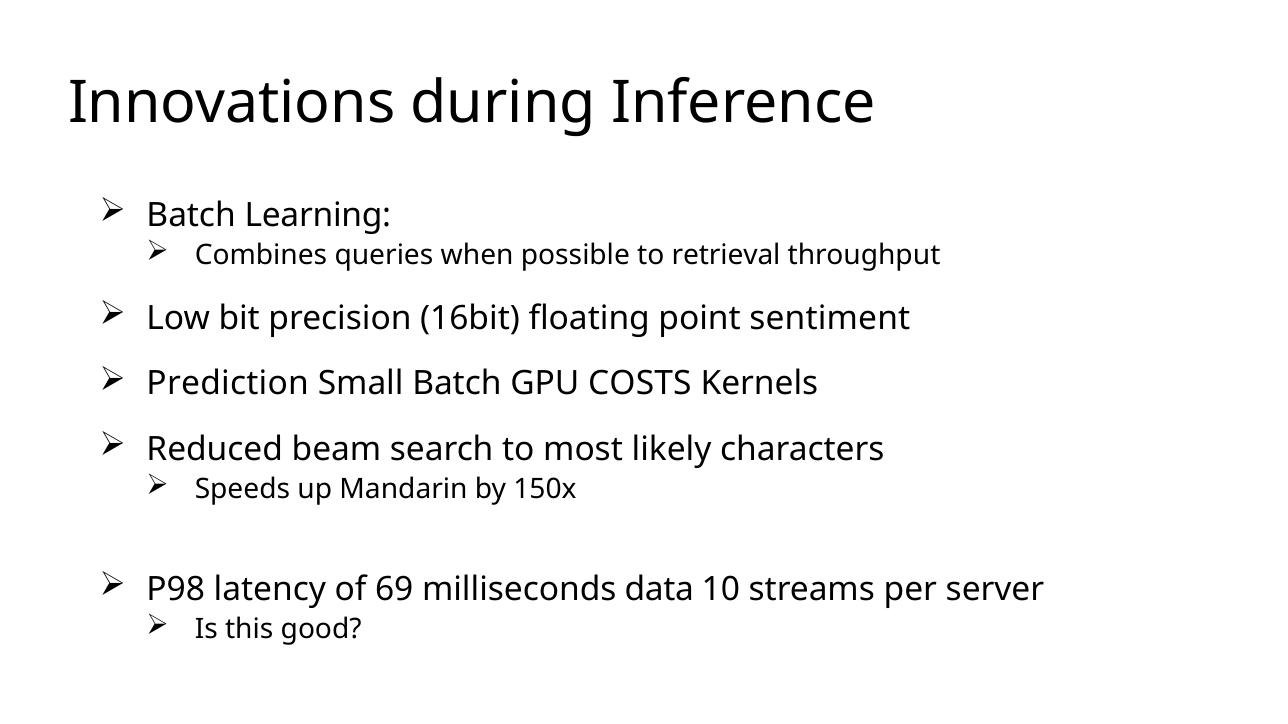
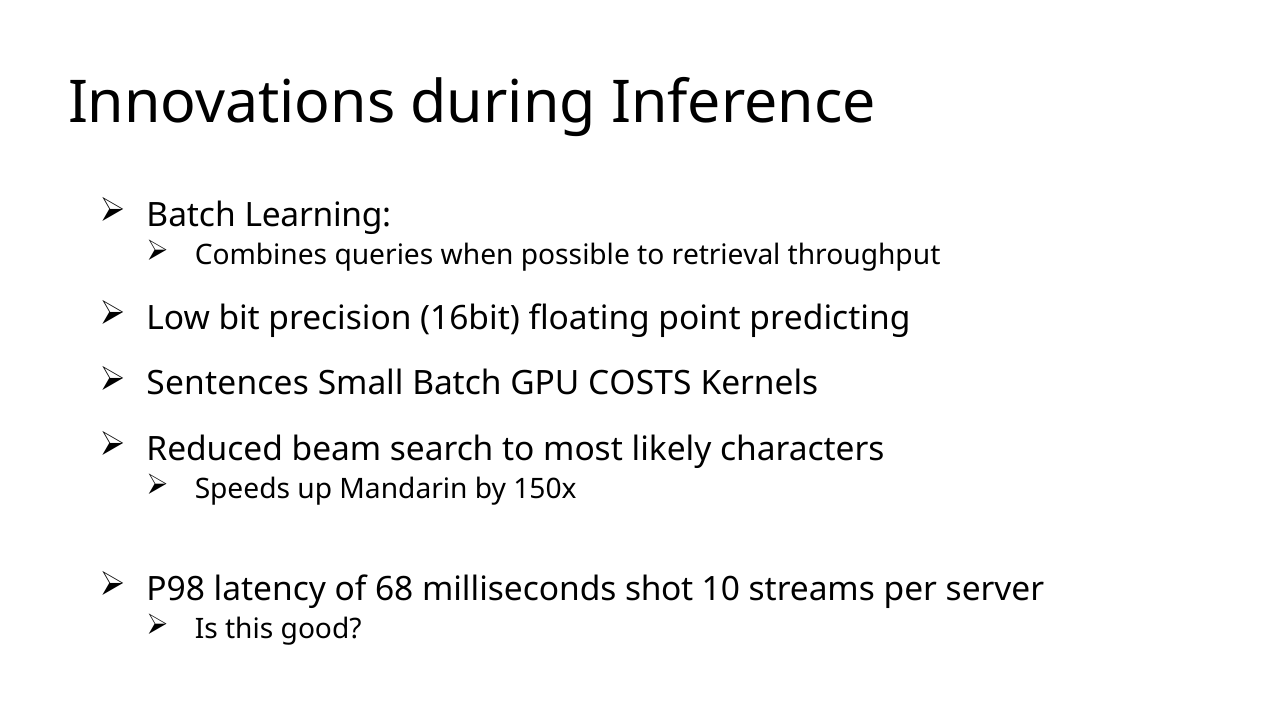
sentiment: sentiment -> predicting (830, 318)
Prediction: Prediction -> Sentences (228, 384)
69: 69 -> 68 (394, 590)
data: data -> shot (659, 590)
